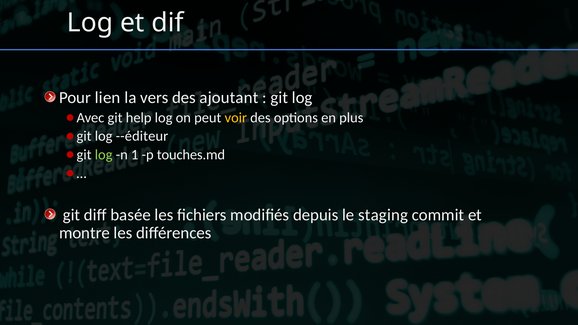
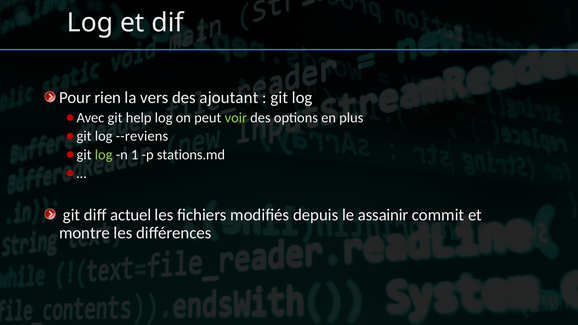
lien: lien -> rien (108, 98)
voir colour: yellow -> light green (236, 118)
--éditeur: --éditeur -> --reviens (142, 136)
touches.md: touches.md -> stations.md (191, 155)
basée: basée -> actuel (131, 215)
staging: staging -> assainir (383, 215)
